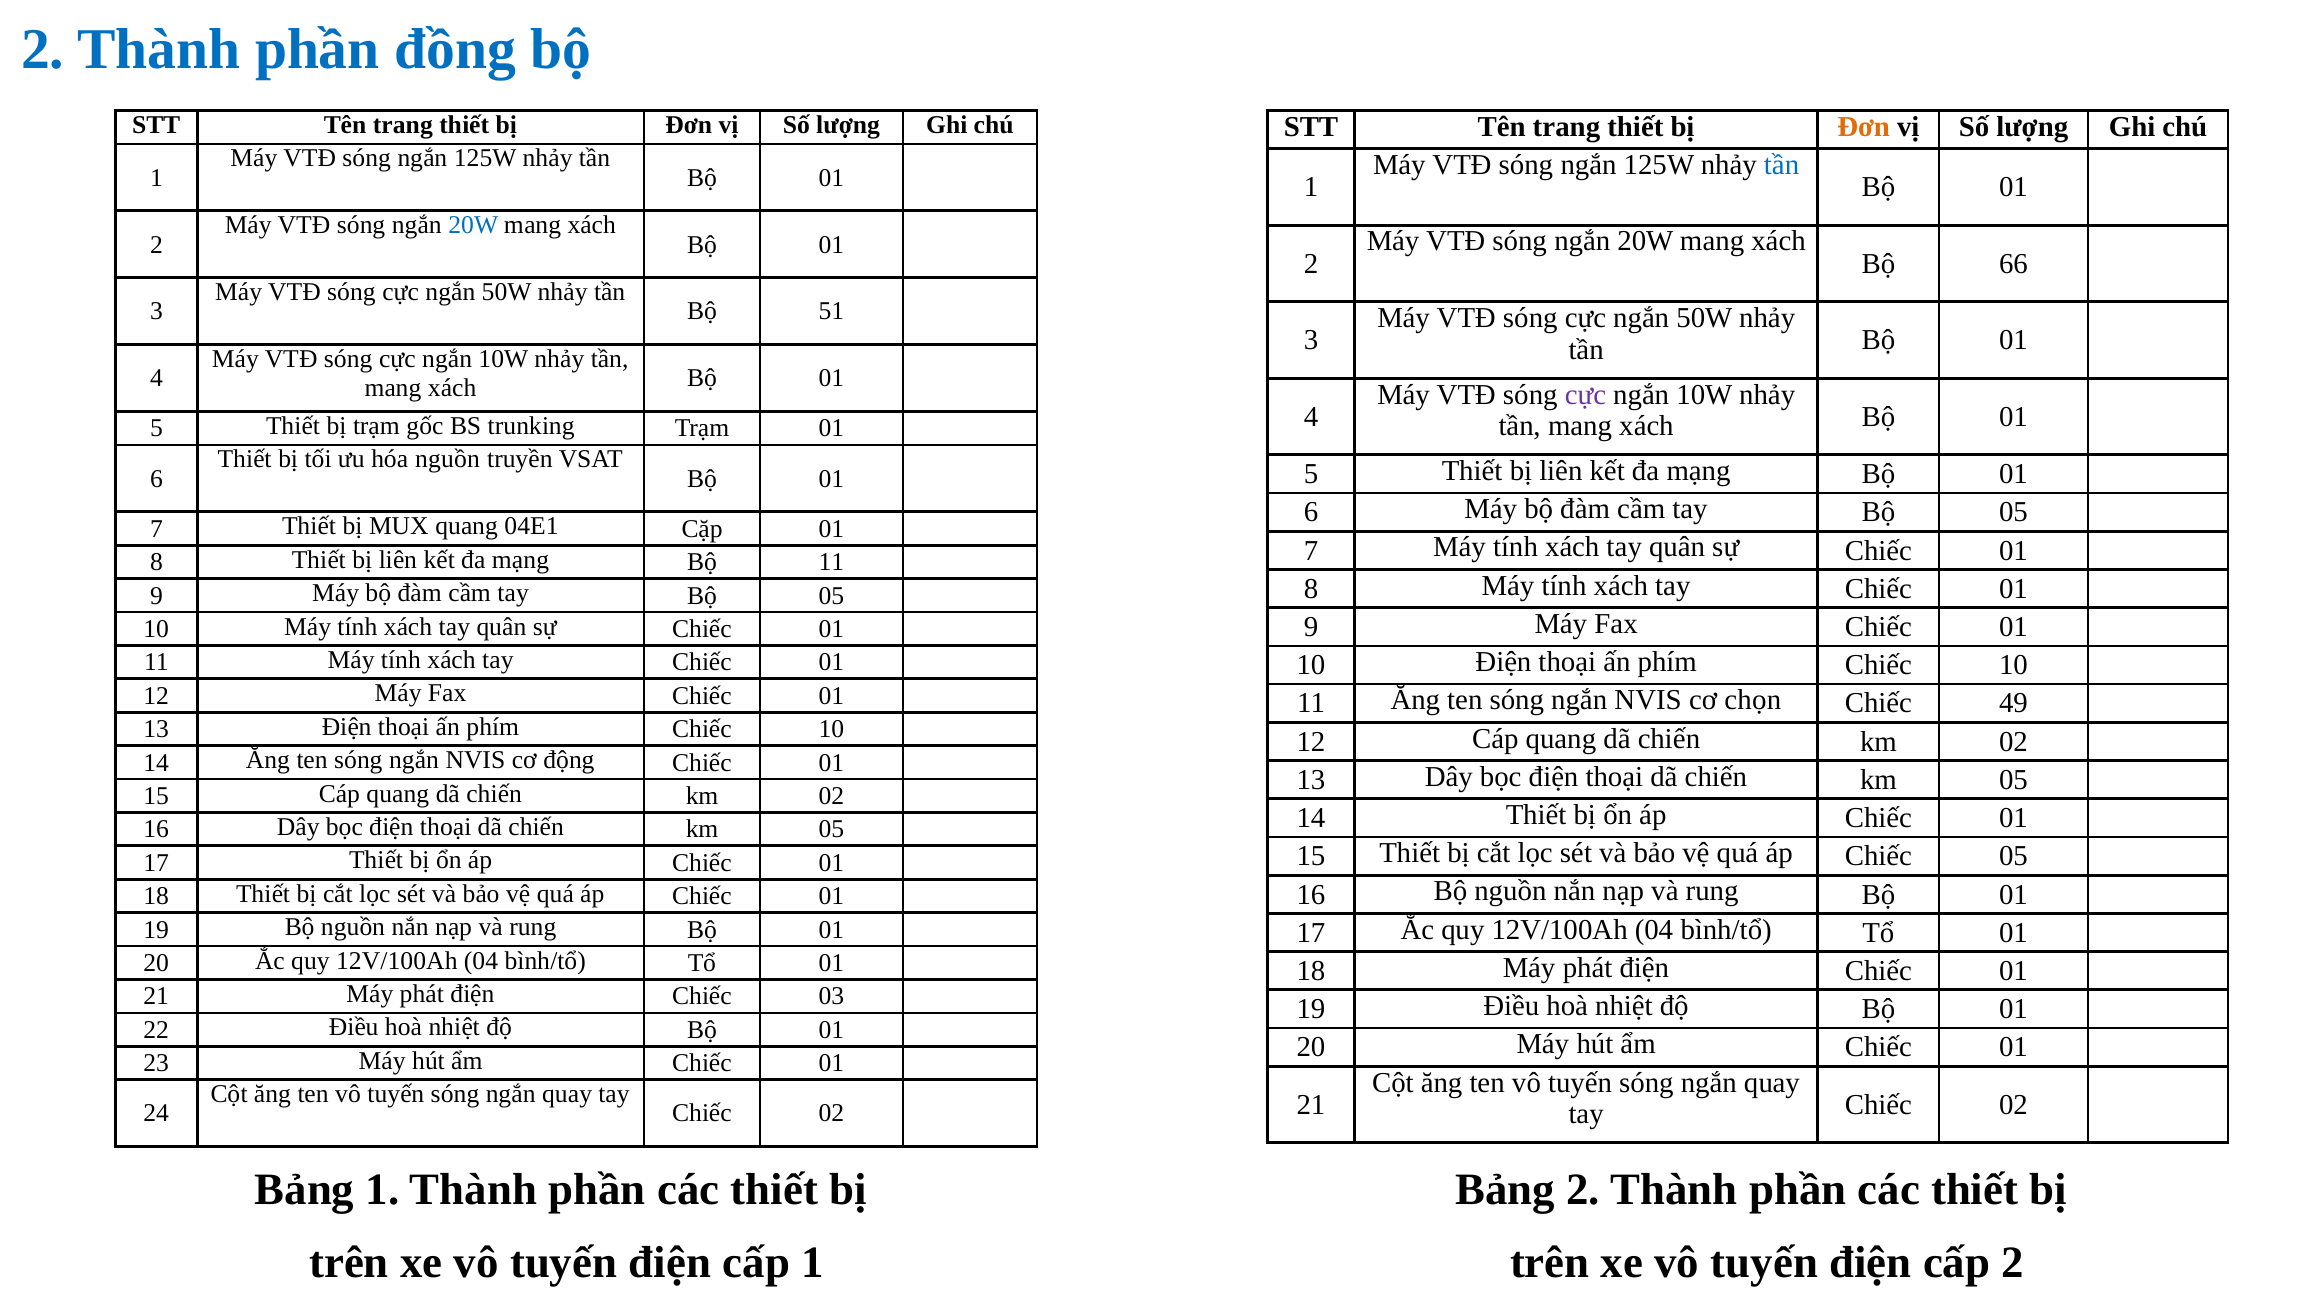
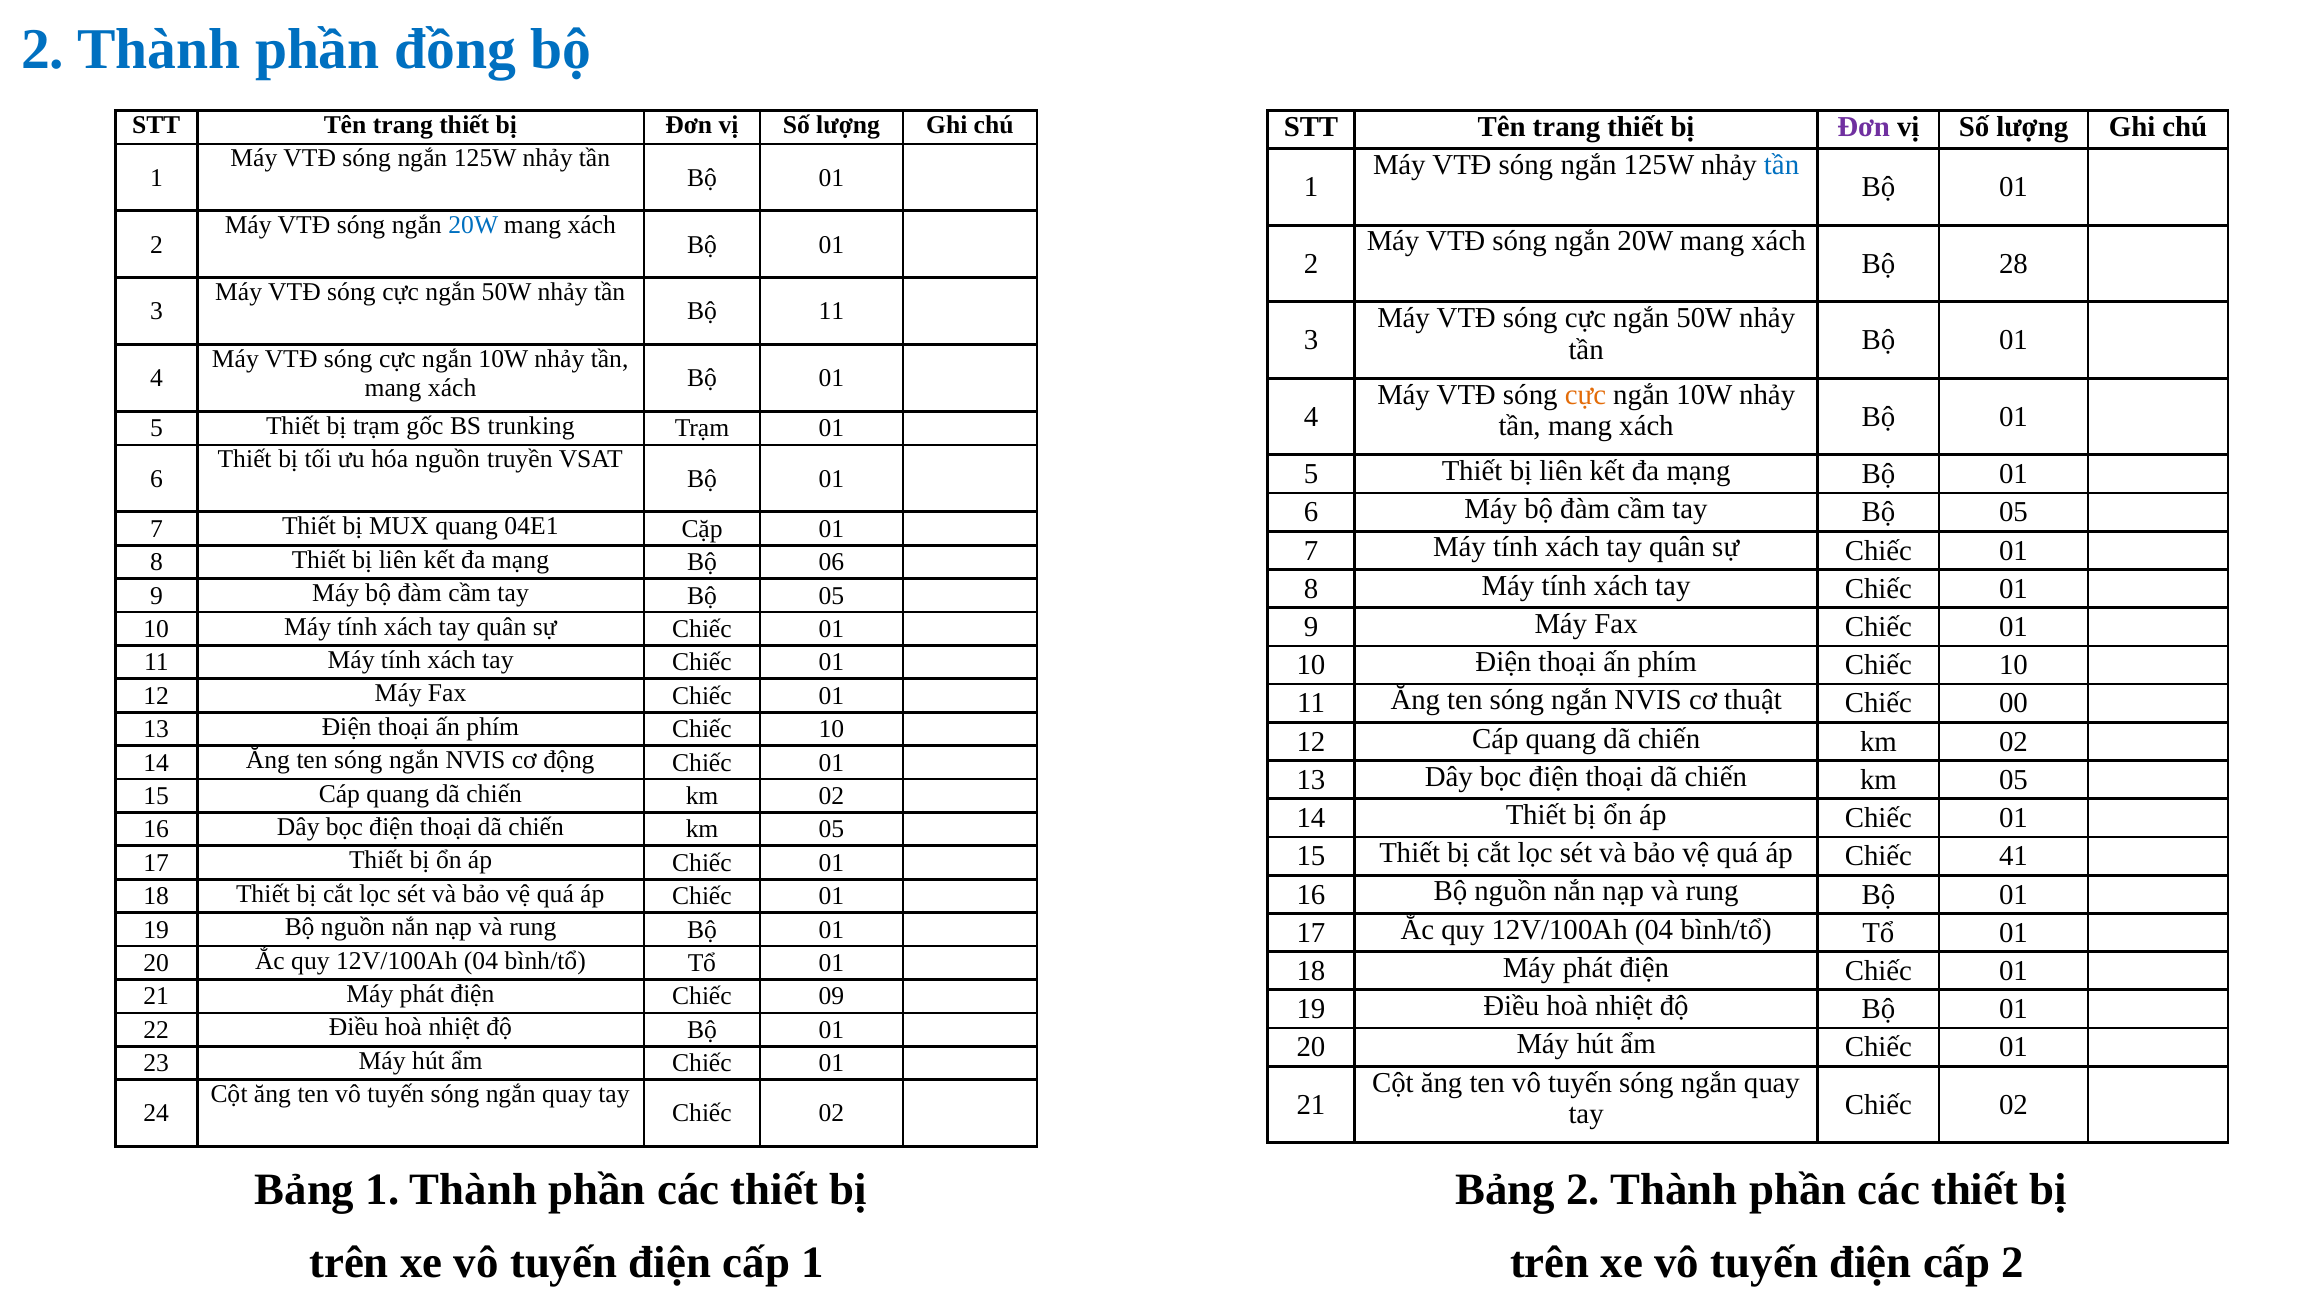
Đơn colour: orange -> purple (1864, 127)
66: 66 -> 28 (2013, 264)
Bộ 51: 51 -> 11 (831, 311)
cực colour: purple -> orange (1585, 394)
Bộ 11: 11 -> 06 (831, 562)
chọn: chọn -> thuật (1753, 700)
49: 49 -> 00 (2013, 703)
Chiếc 05: 05 -> 41 (2013, 856)
03: 03 -> 09 (831, 996)
